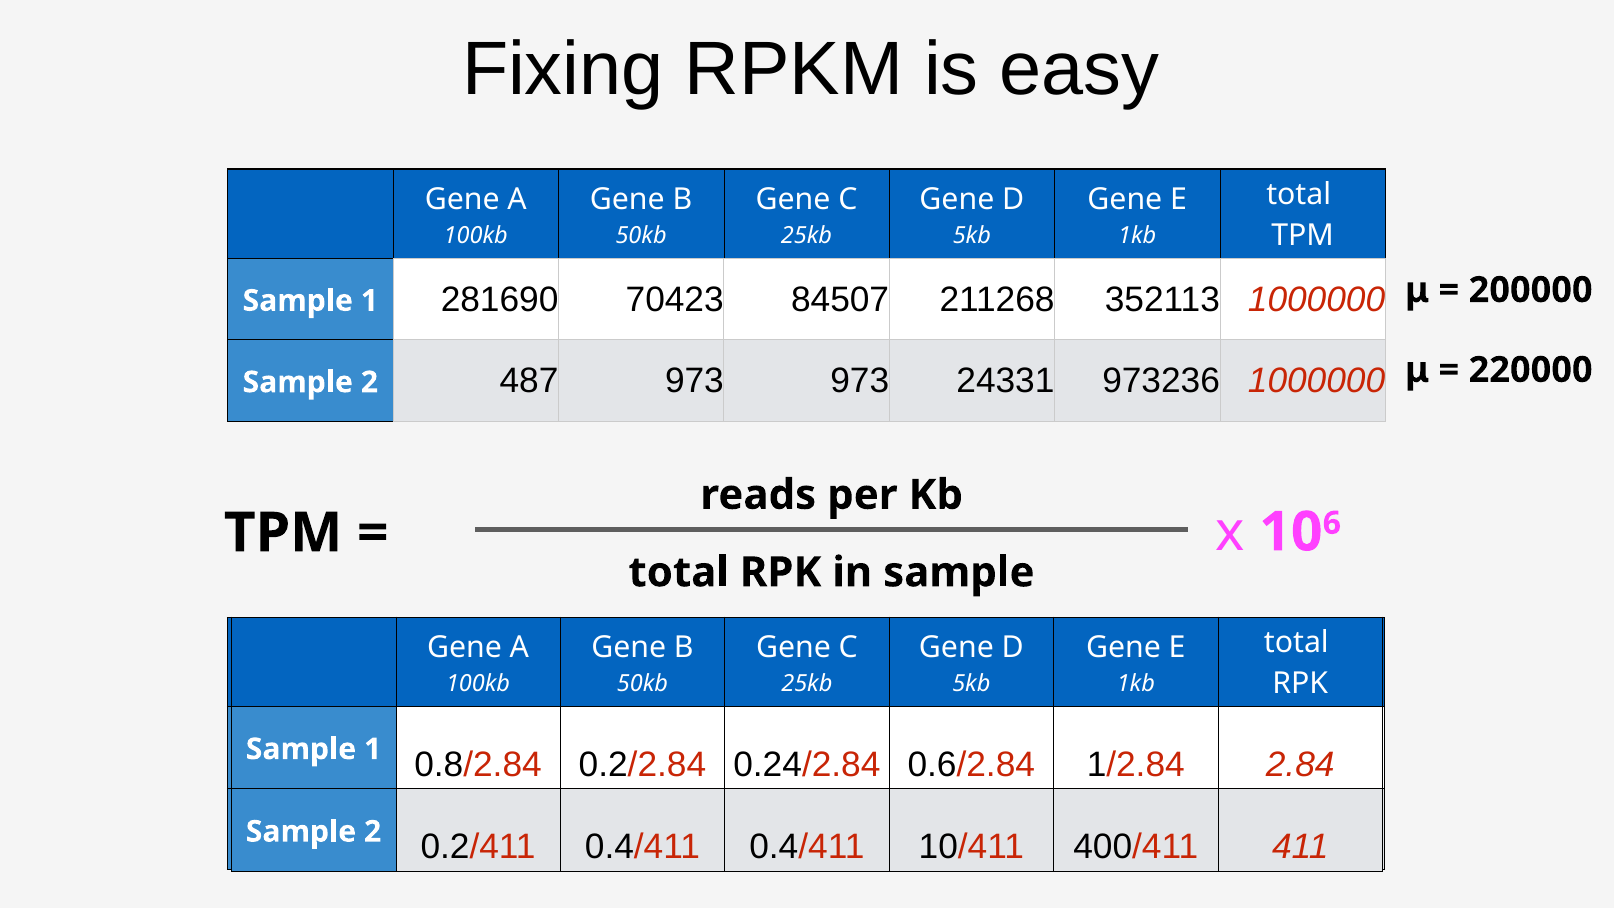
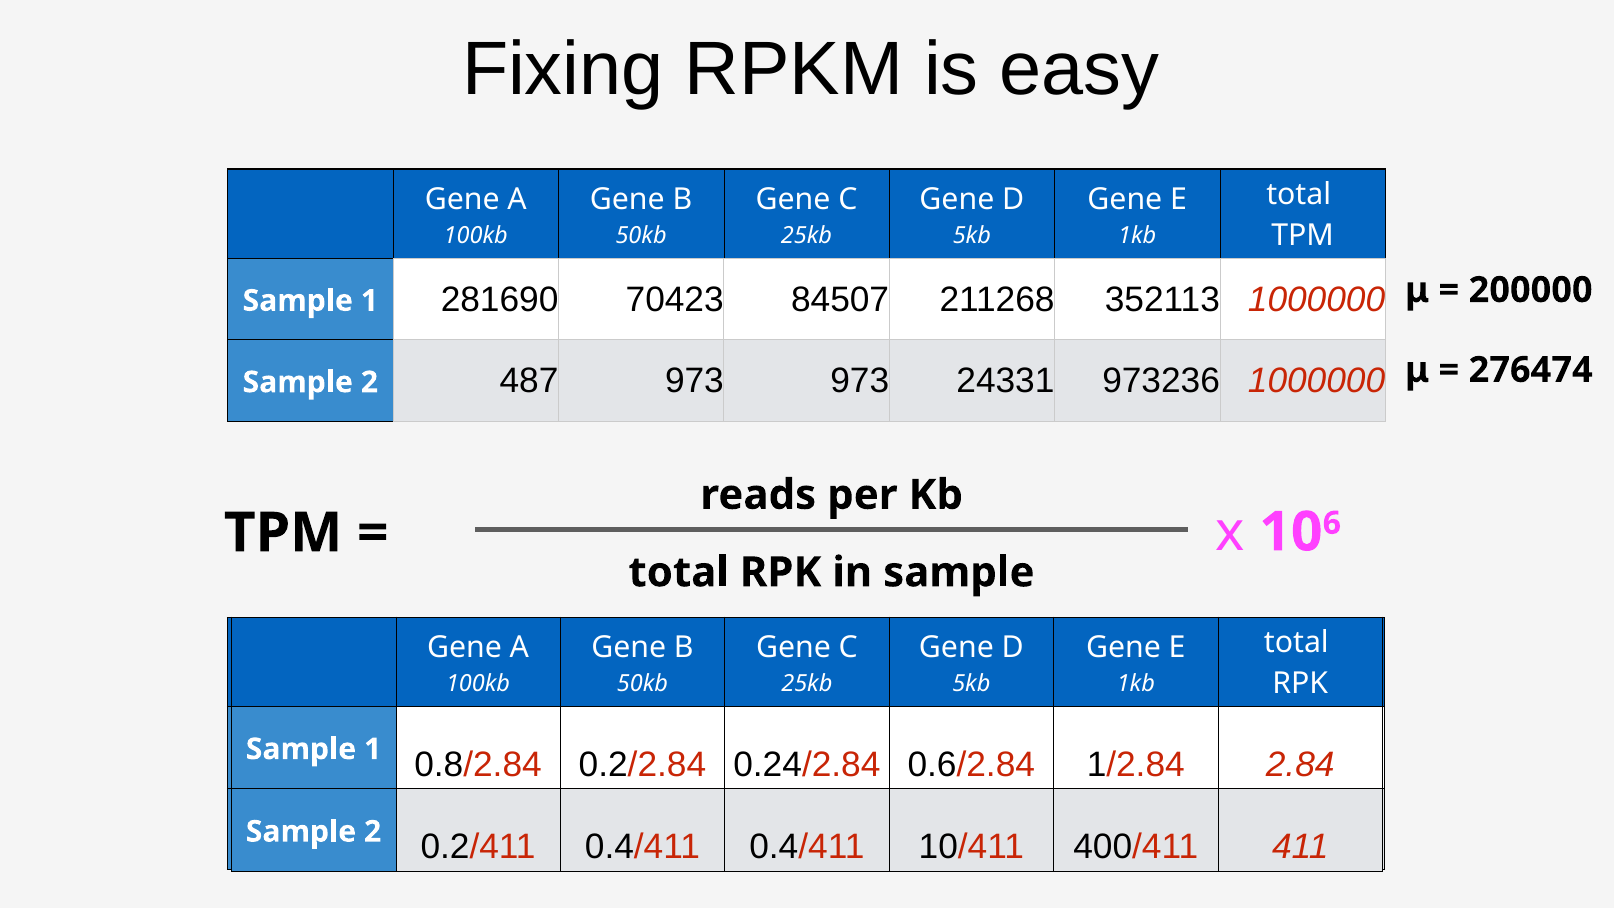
220000: 220000 -> 276474 (1531, 370)
